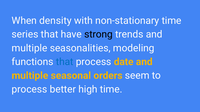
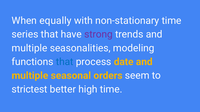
density: density -> equally (55, 21)
strong colour: black -> purple (98, 34)
process: process -> strictest (30, 90)
